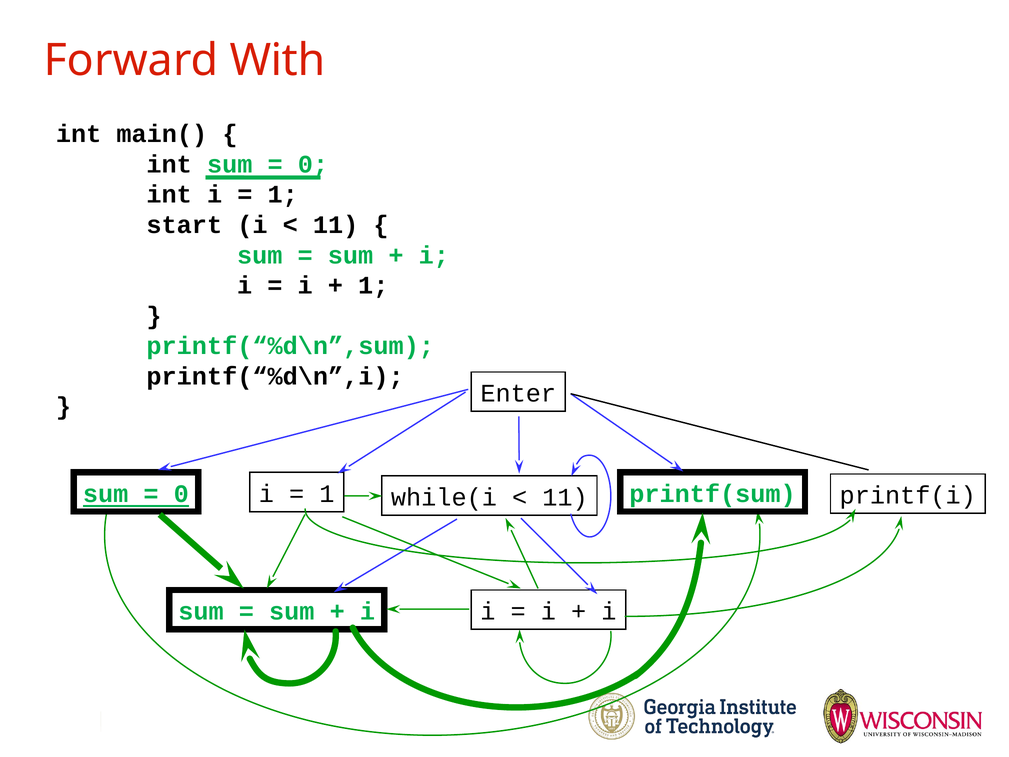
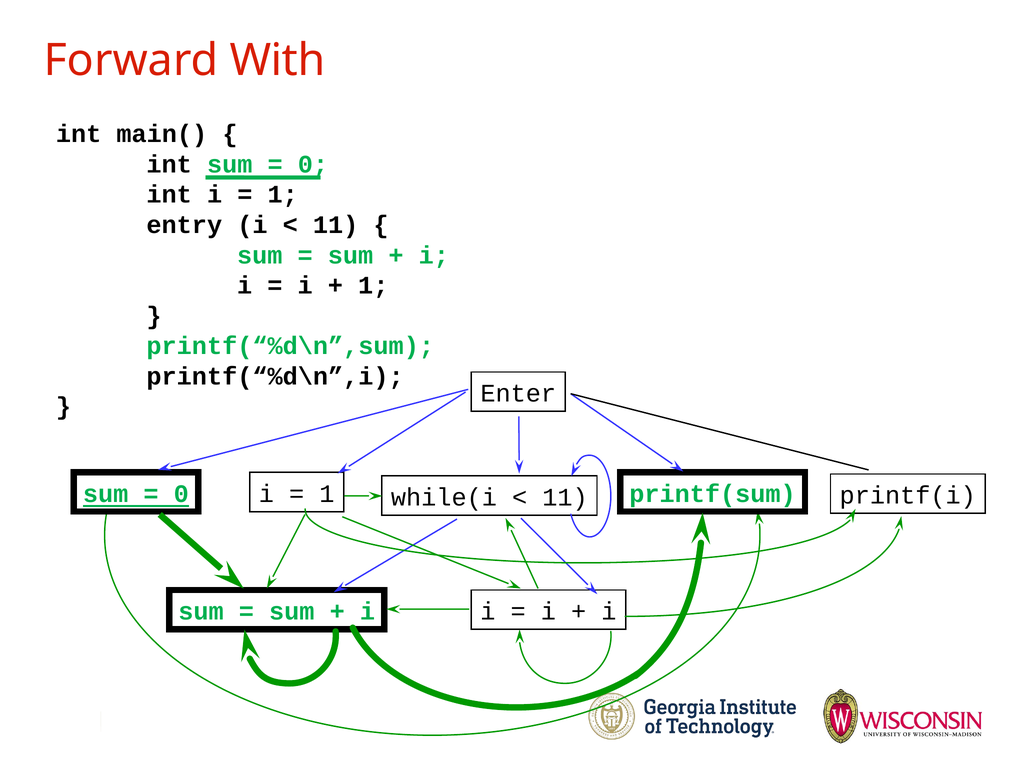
start: start -> entry (184, 225)
